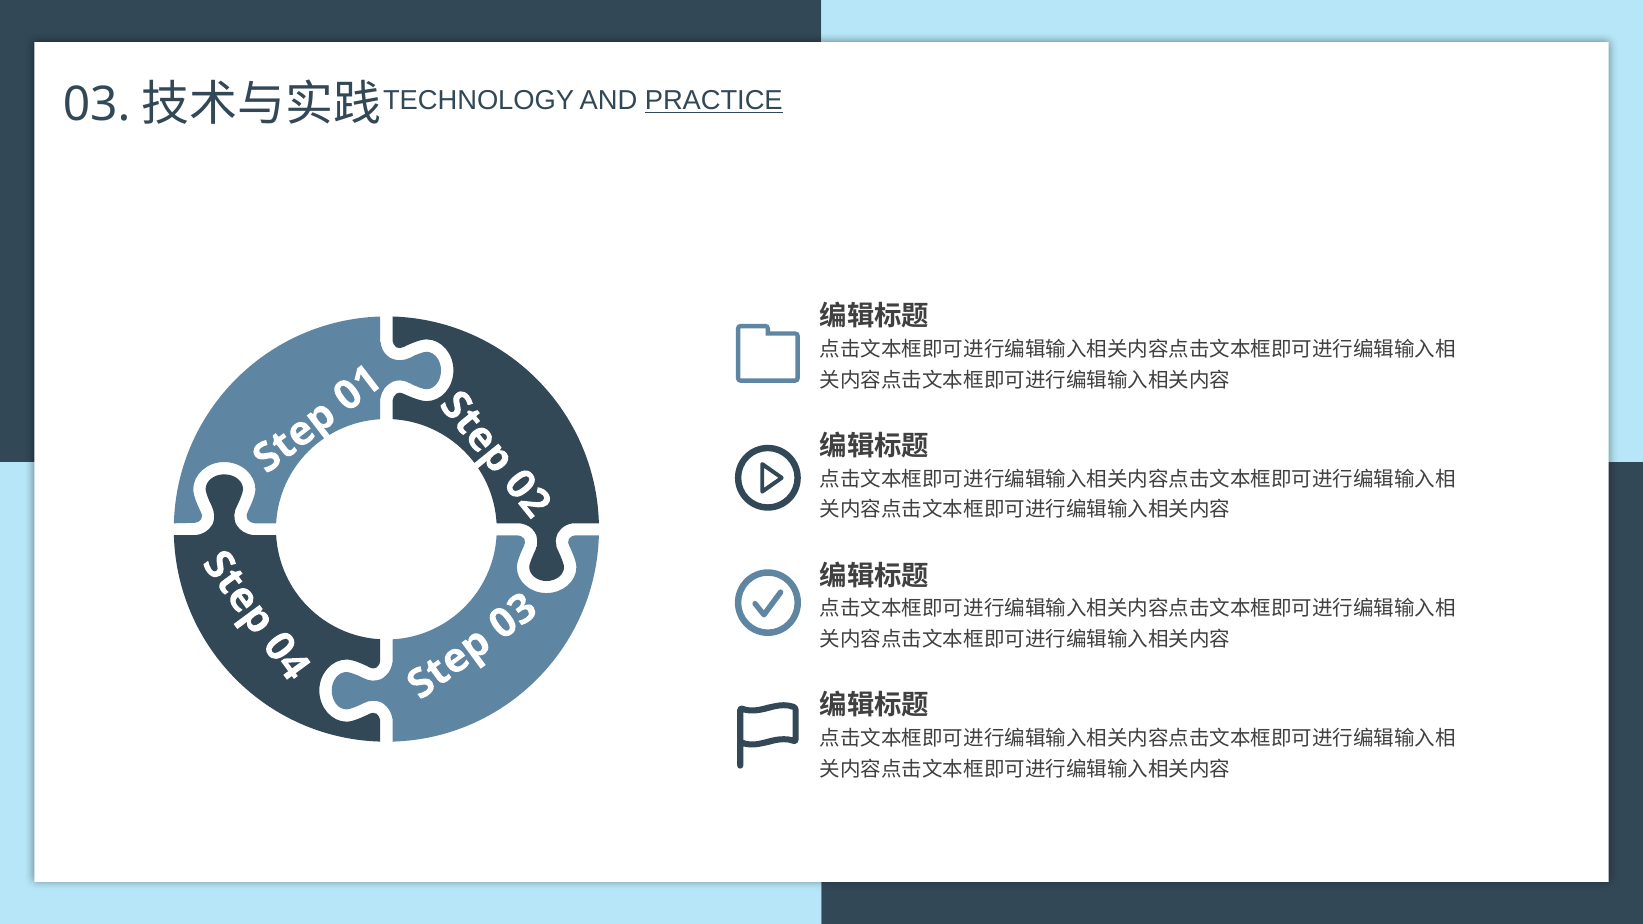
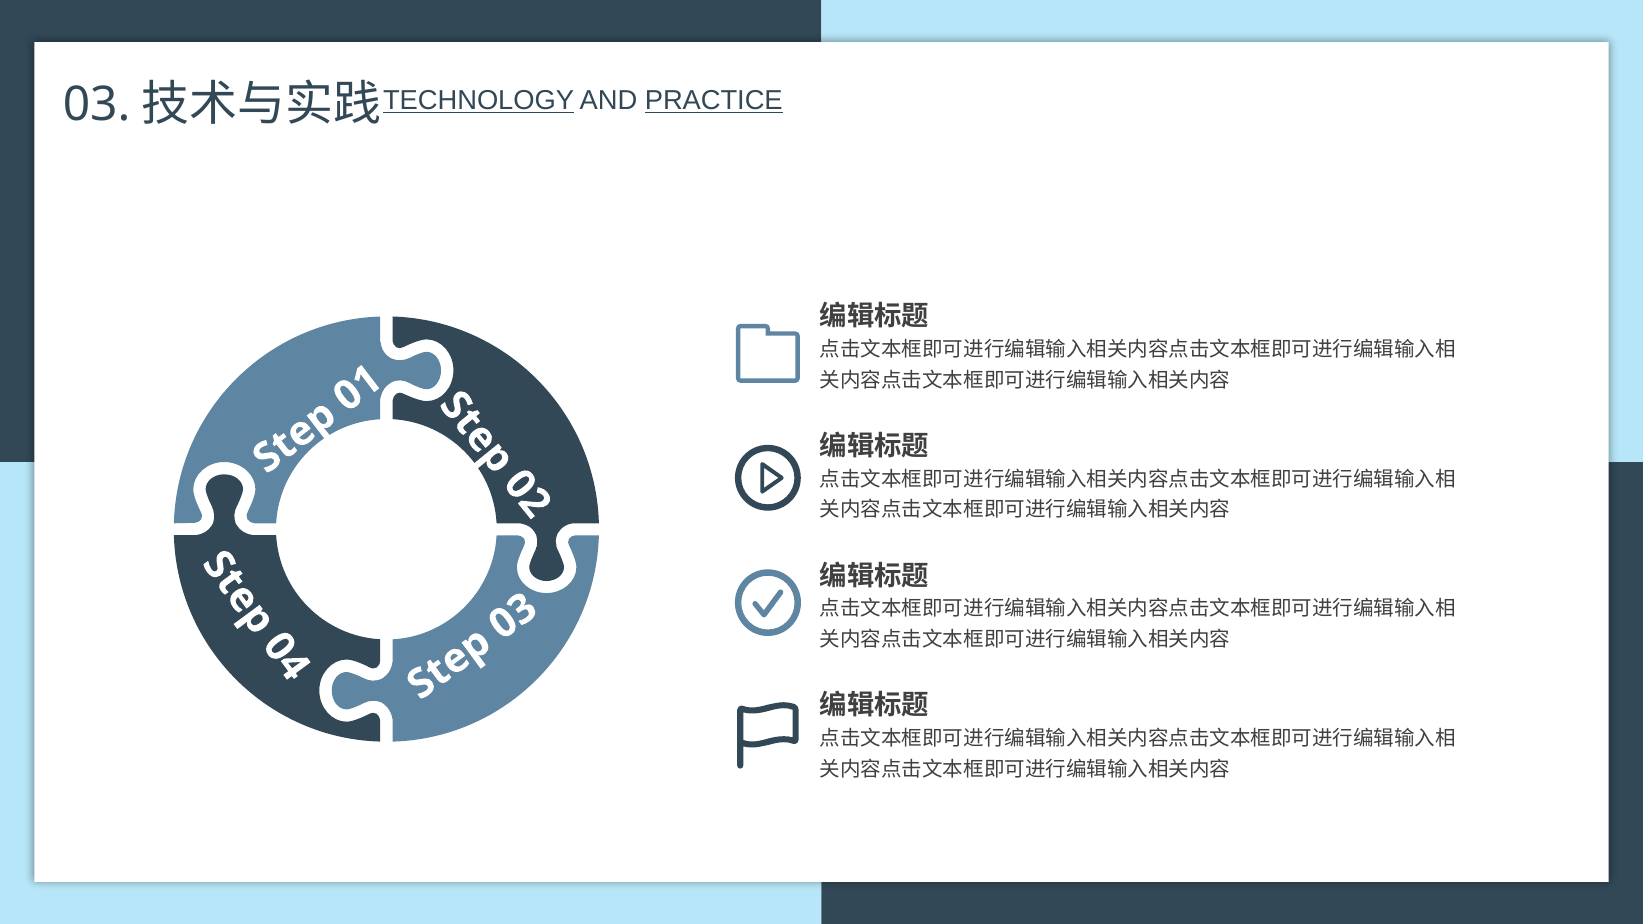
TECHNOLOGY underline: none -> present (479, 101)
